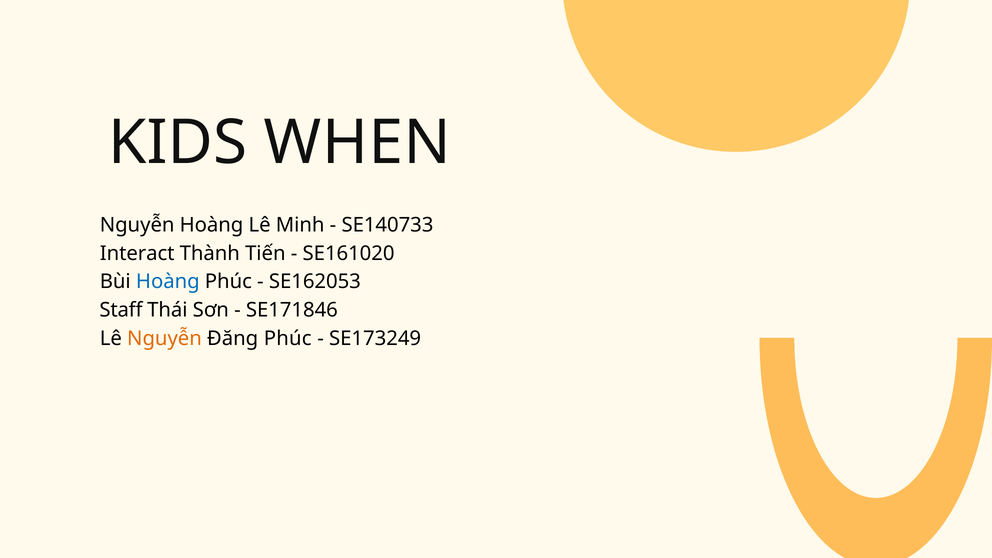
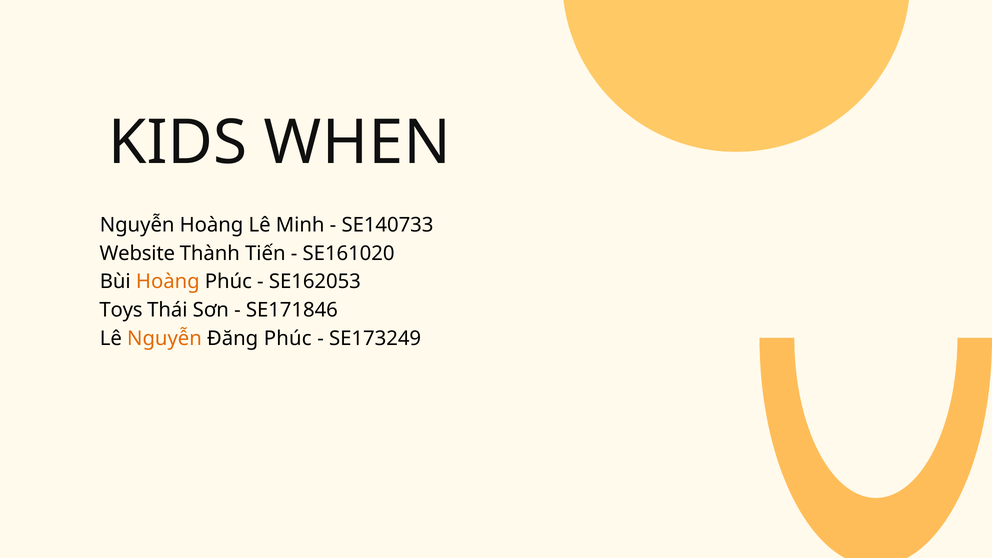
Interact: Interact -> Website (137, 253)
Hoàng colour: blue -> orange (168, 282)
Staff: Staff -> Toys (121, 310)
